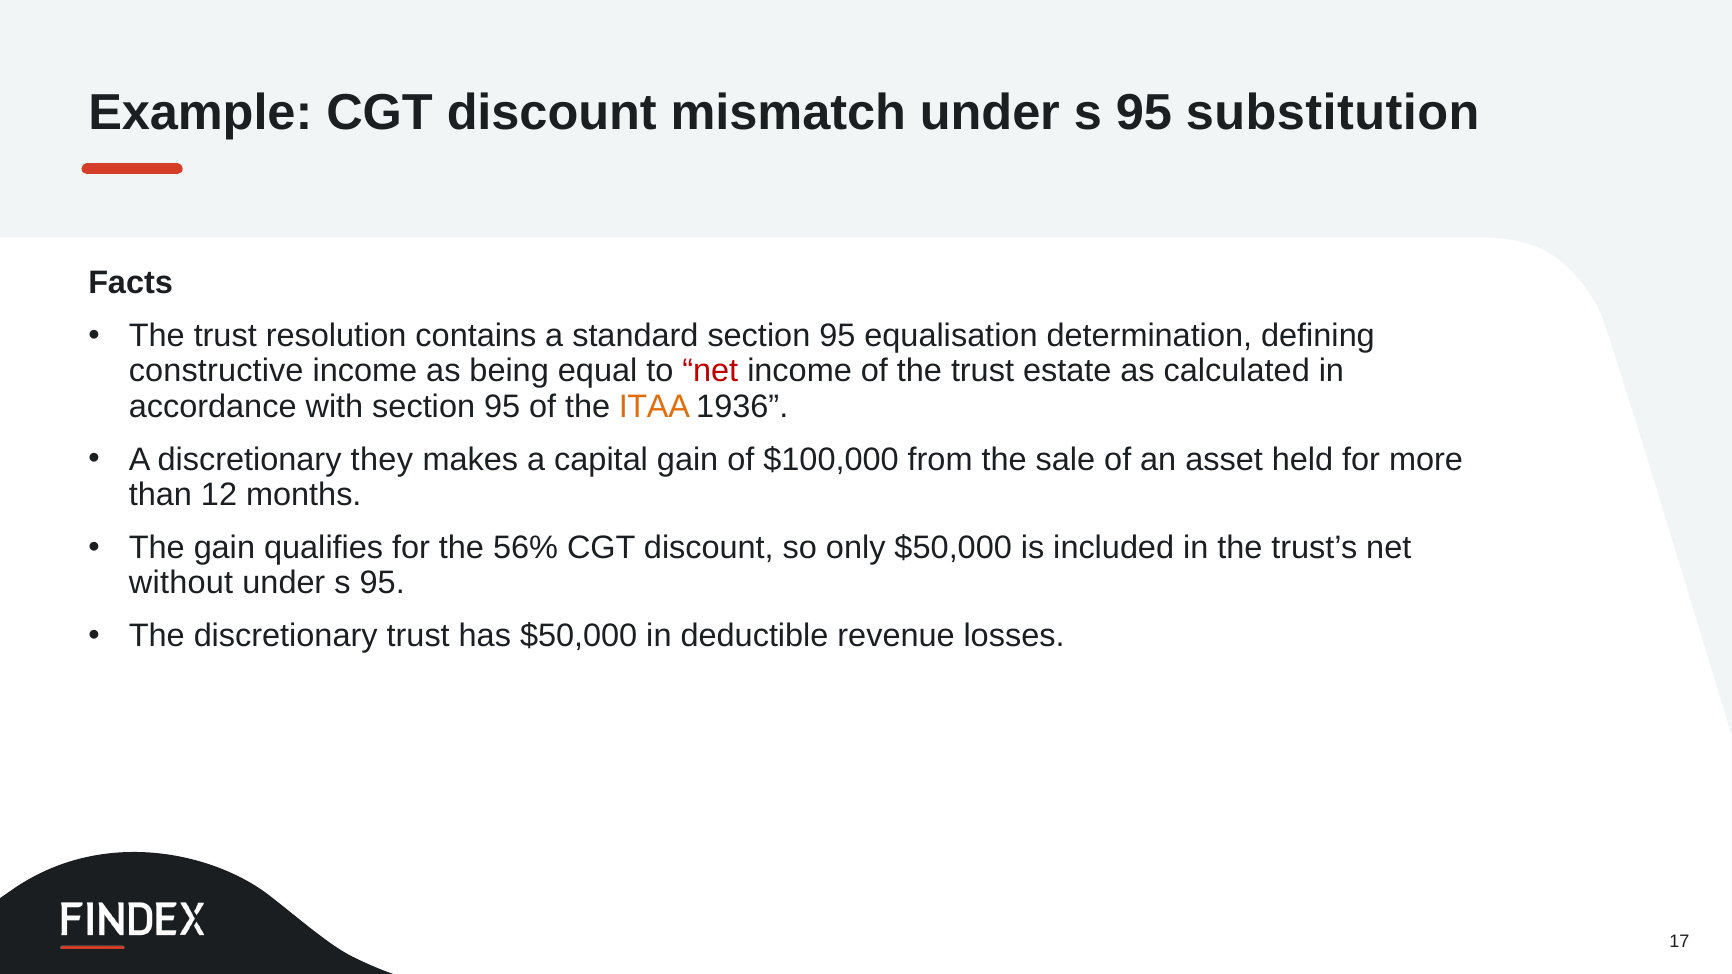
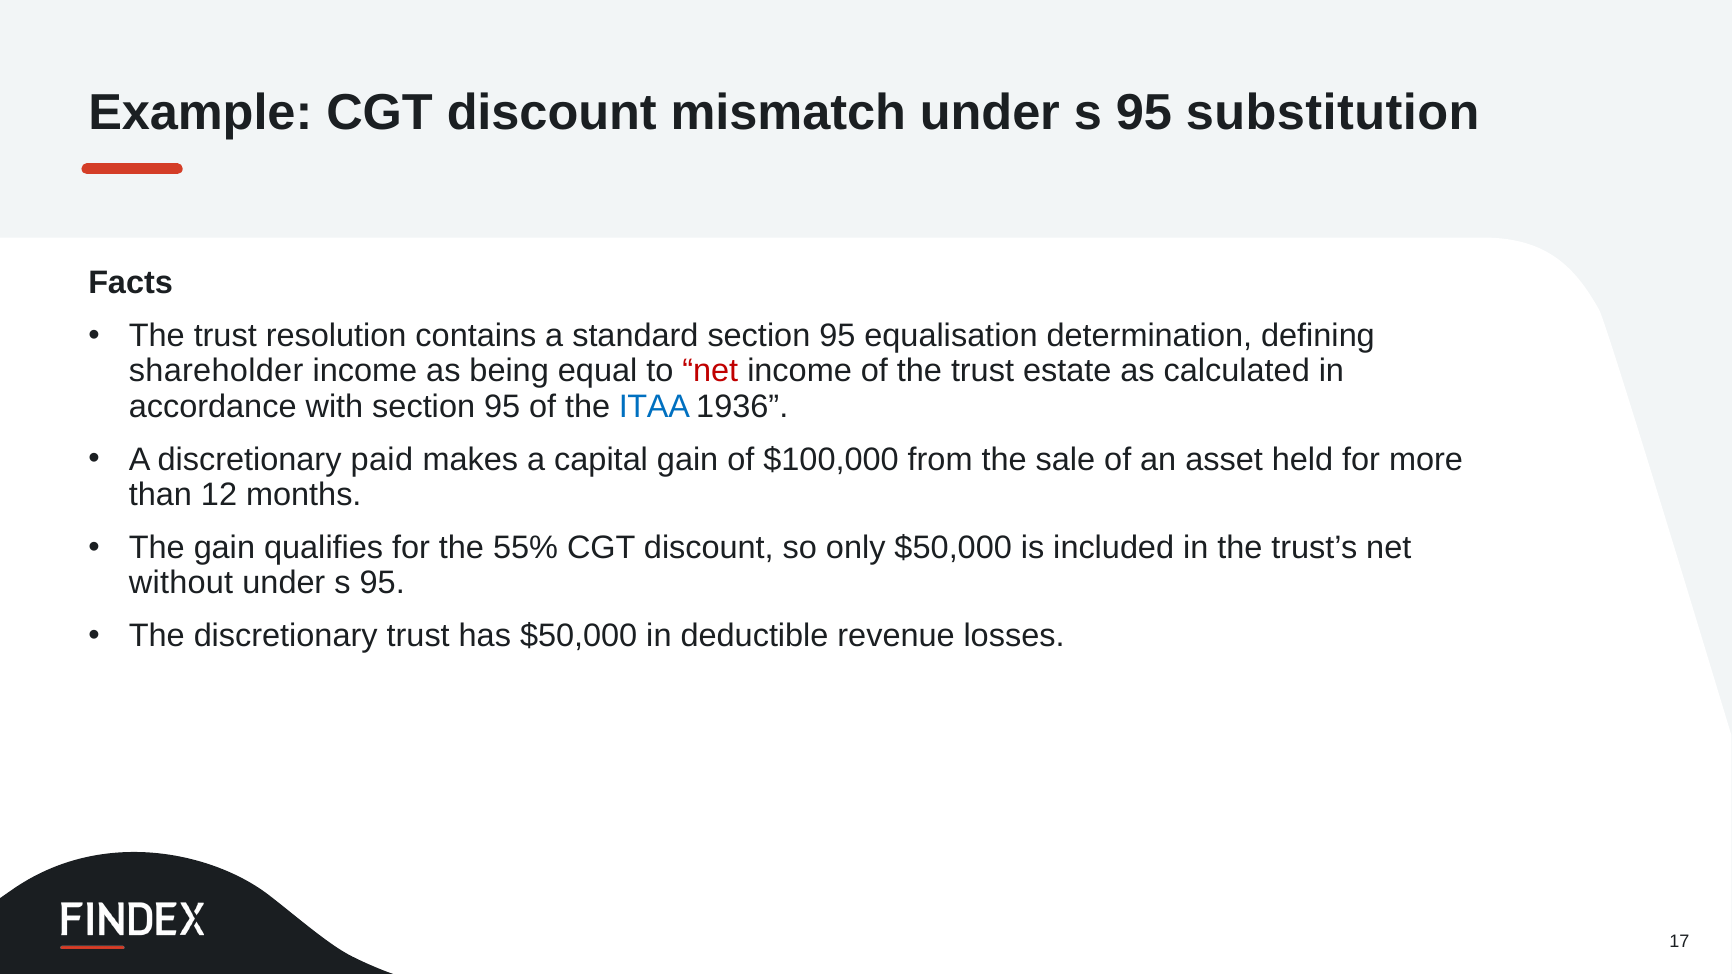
constructive: constructive -> shareholder (216, 371)
ITAA colour: orange -> blue (654, 406)
they: they -> paid (382, 460)
56%: 56% -> 55% (526, 548)
